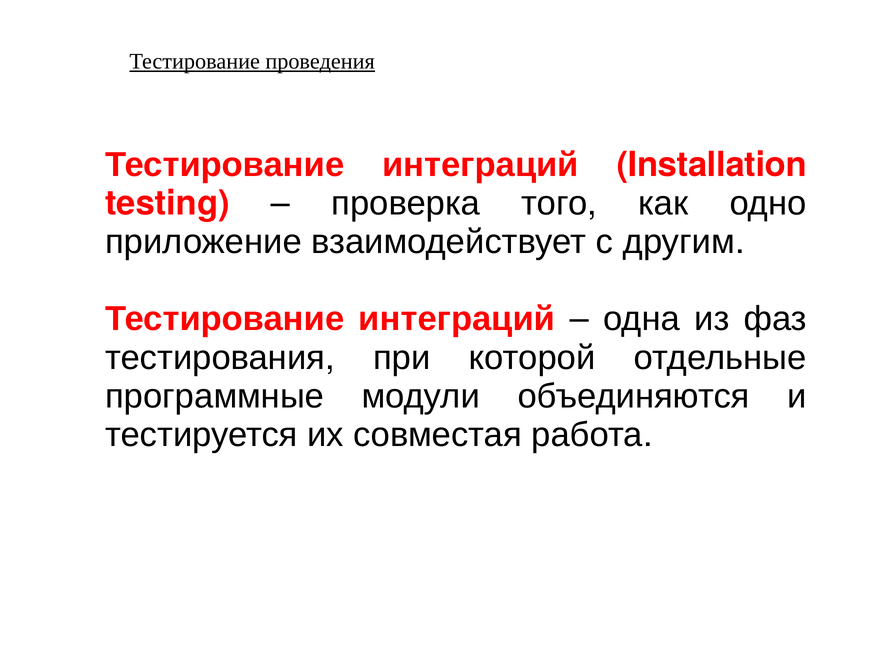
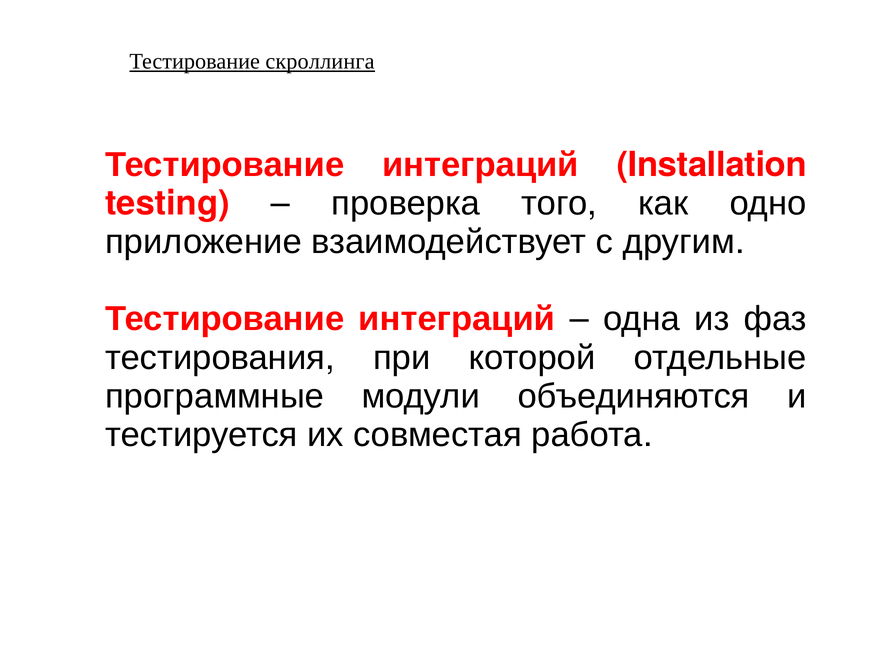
проведения: проведения -> скроллинга (320, 61)
